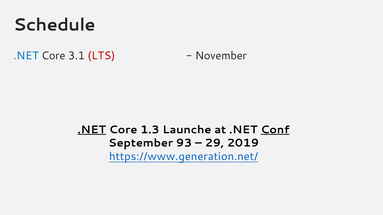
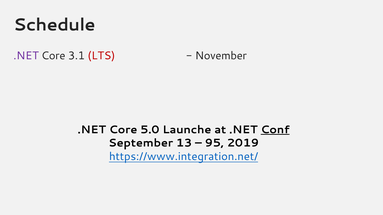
.NET colour: blue -> purple (26, 56)
.NET underline: present -> none (92, 130)
1.3: 1.3 -> 5.0 (150, 130)
93: 93 -> 13 (184, 143)
29: 29 -> 95 (214, 143)
https://www.generation.net/: https://www.generation.net/ -> https://www.integration.net/ (184, 157)
